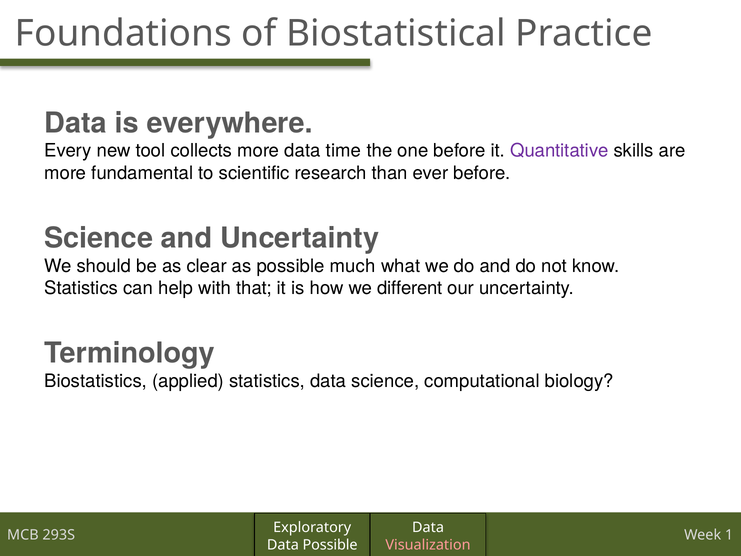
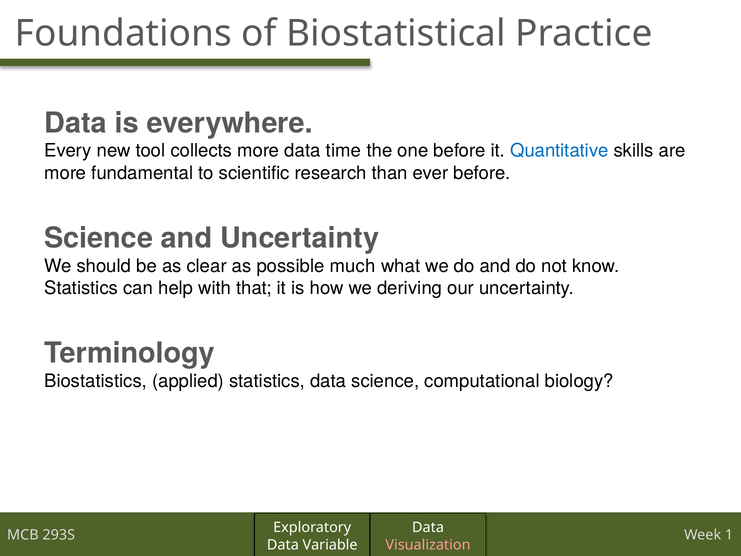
Quantitative colour: purple -> blue (559, 151)
different: different -> deriving (410, 288)
Data Possible: Possible -> Variable (330, 545)
